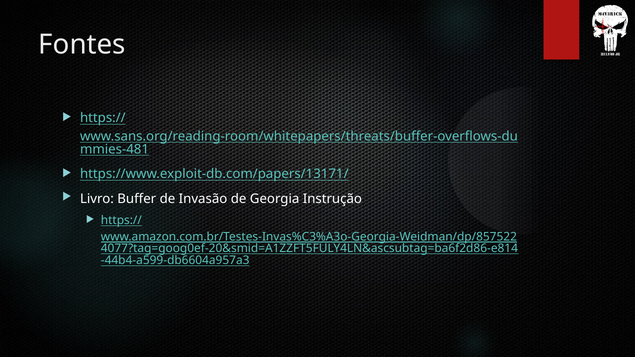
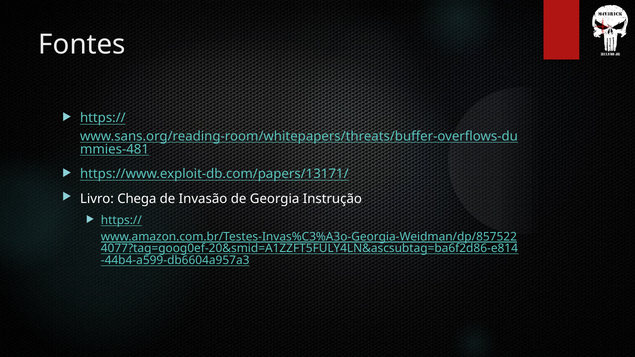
Buffer: Buffer -> Chega (137, 199)
